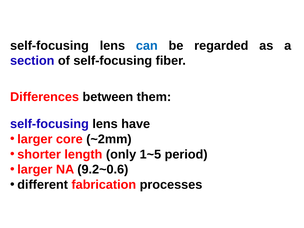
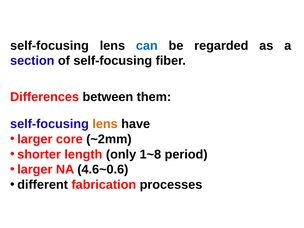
lens colour: black -> orange (105, 124)
1~5: 1~5 -> 1~8 (150, 154)
9.2~0.6: 9.2~0.6 -> 4.6~0.6 (103, 170)
